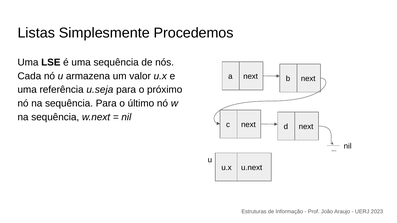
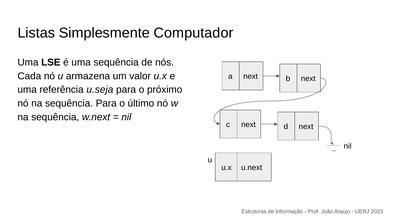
Procedemos: Procedemos -> Computador (194, 33)
